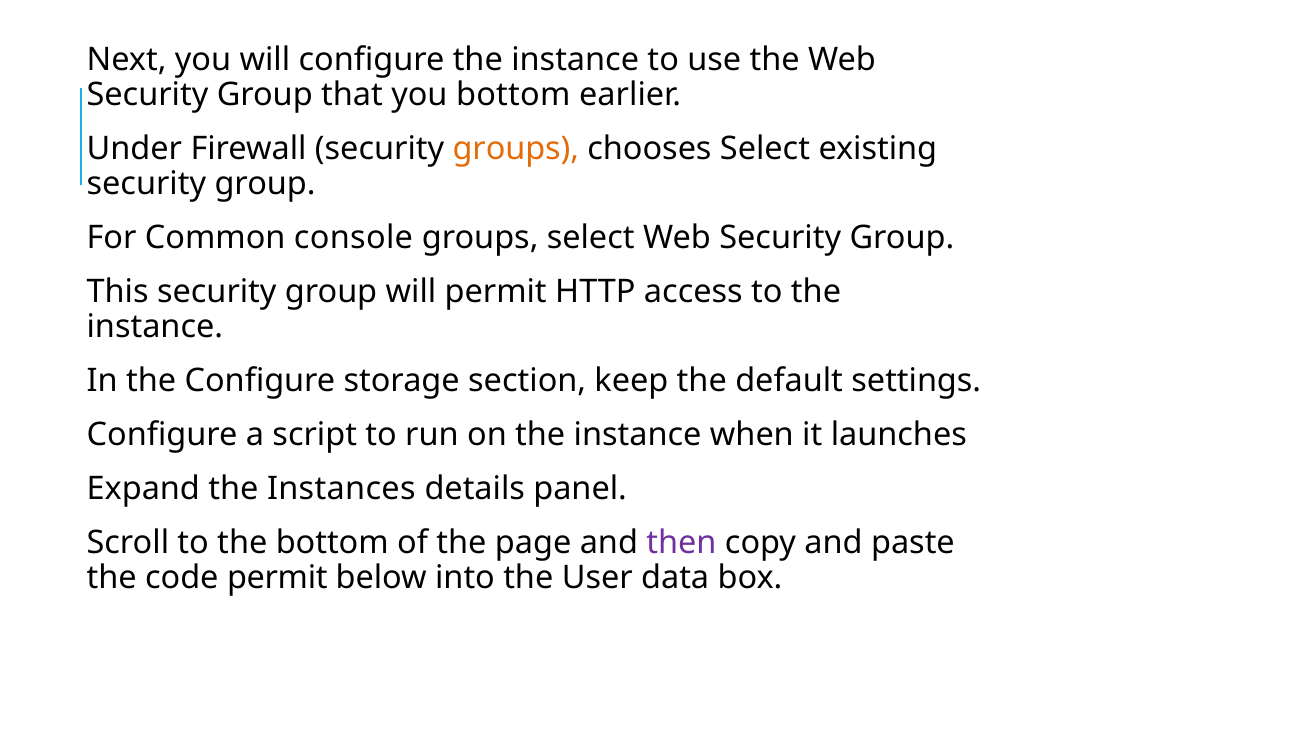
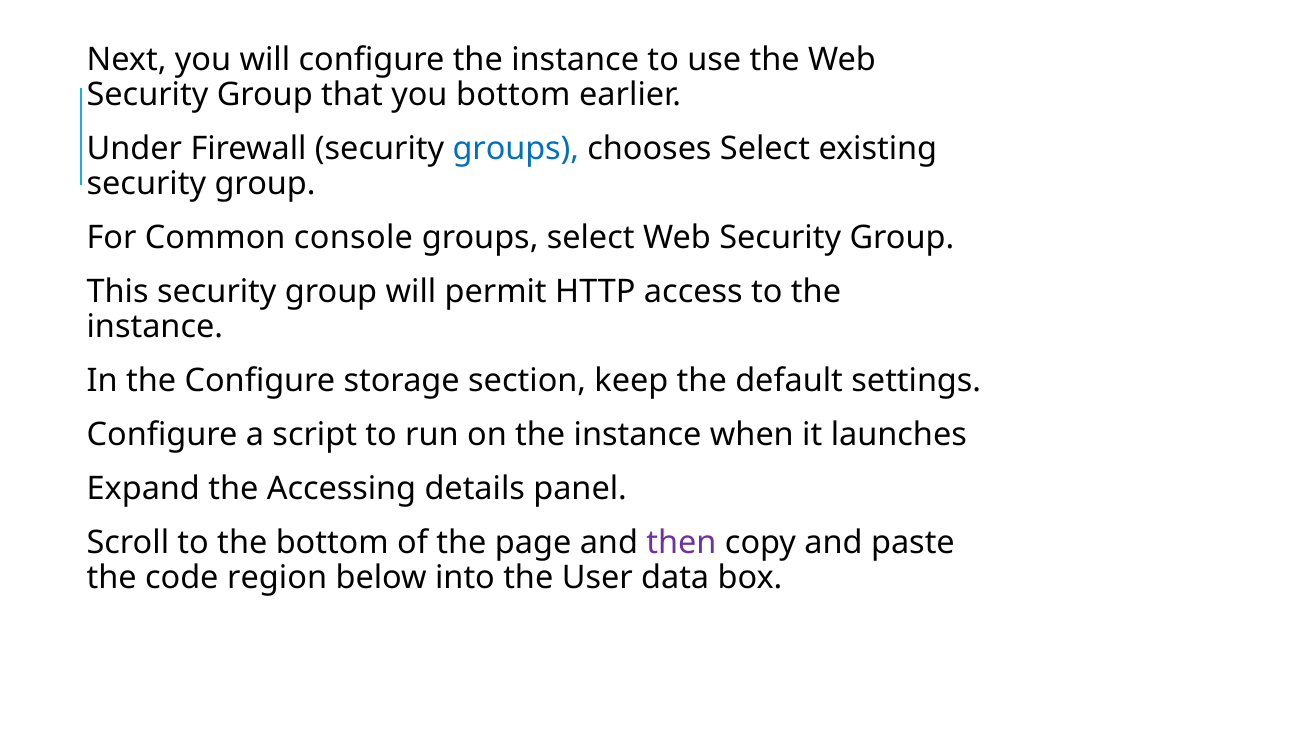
groups colour: orange -> blue (516, 149)
Instances: Instances -> Accessing (342, 489)
code permit: permit -> region (277, 578)
